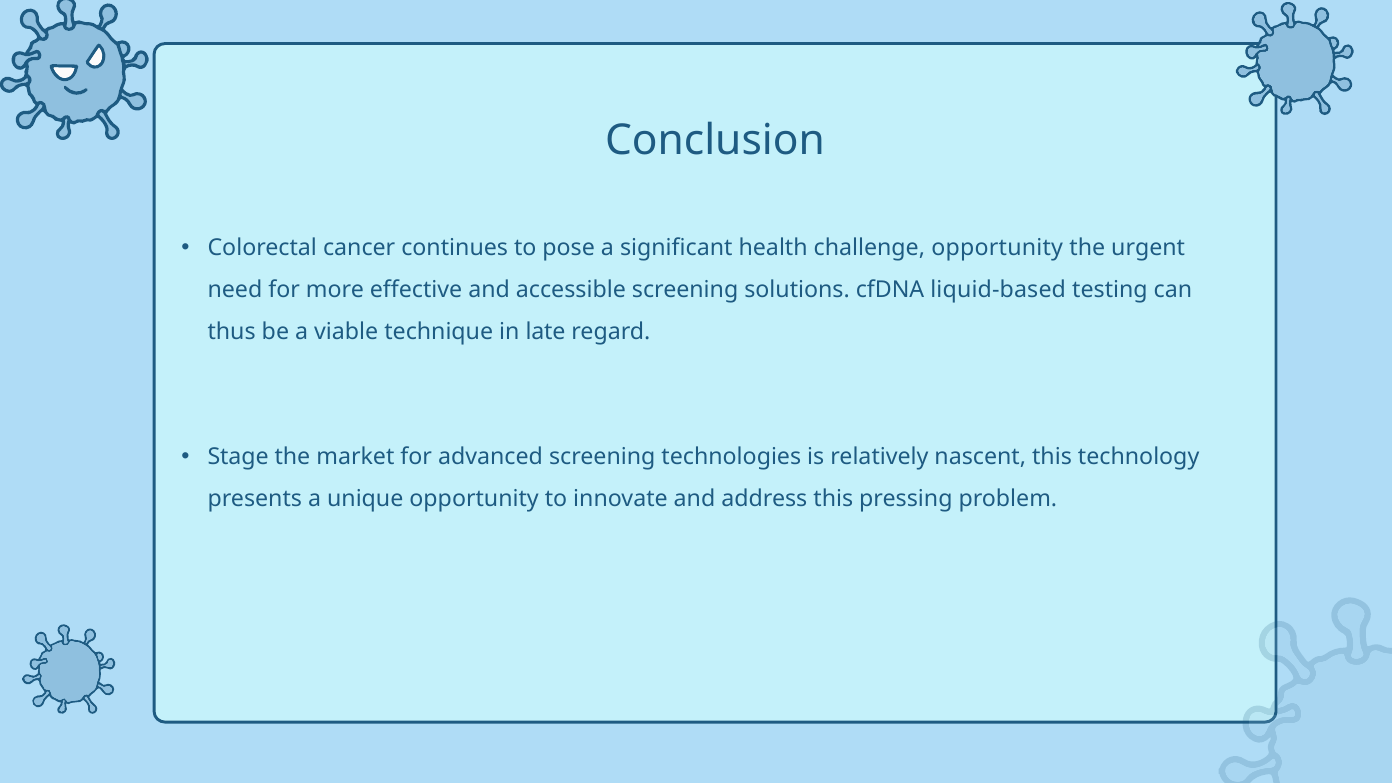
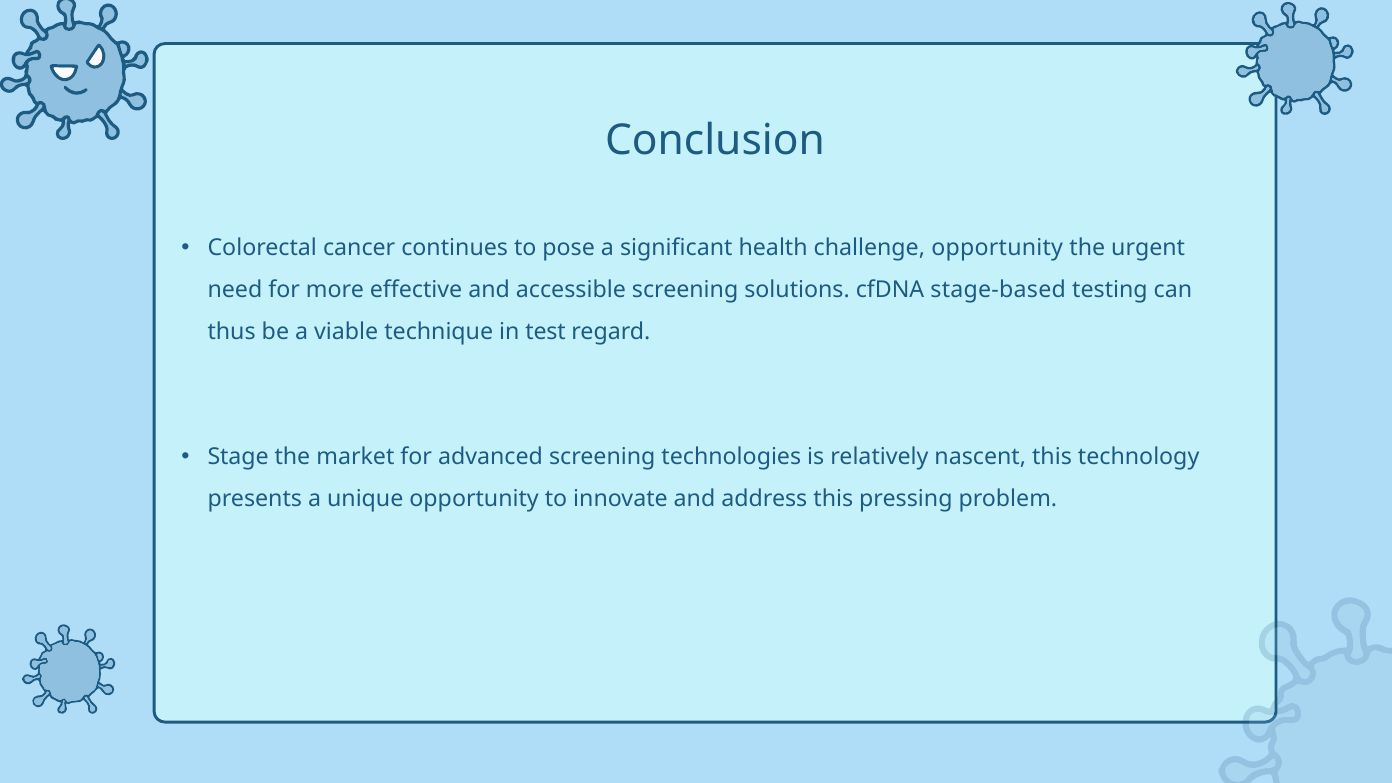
liquid-based: liquid-based -> stage-based (998, 290)
late: late -> test (546, 332)
